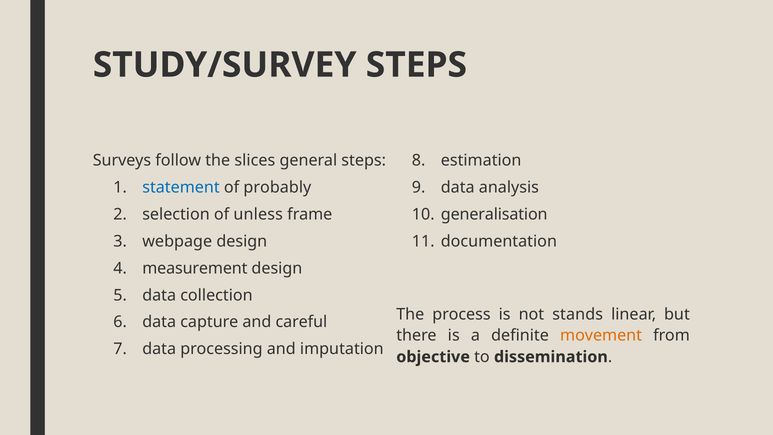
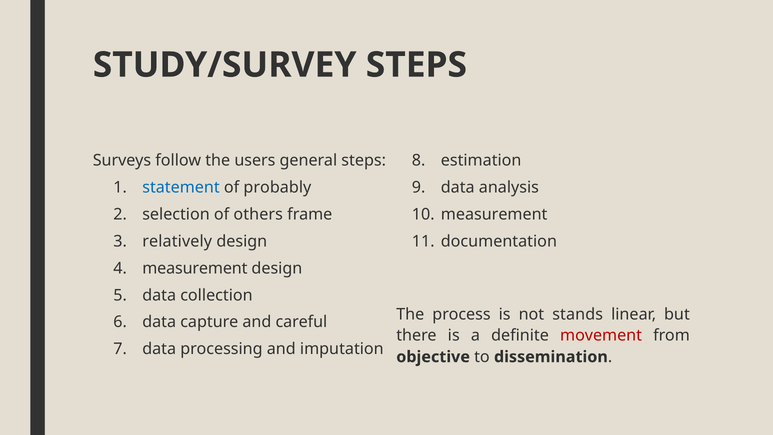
slices: slices -> users (255, 161)
unless: unless -> others (258, 214)
generalisation: generalisation -> measurement (494, 214)
webpage: webpage -> relatively (177, 241)
movement colour: orange -> red (601, 335)
